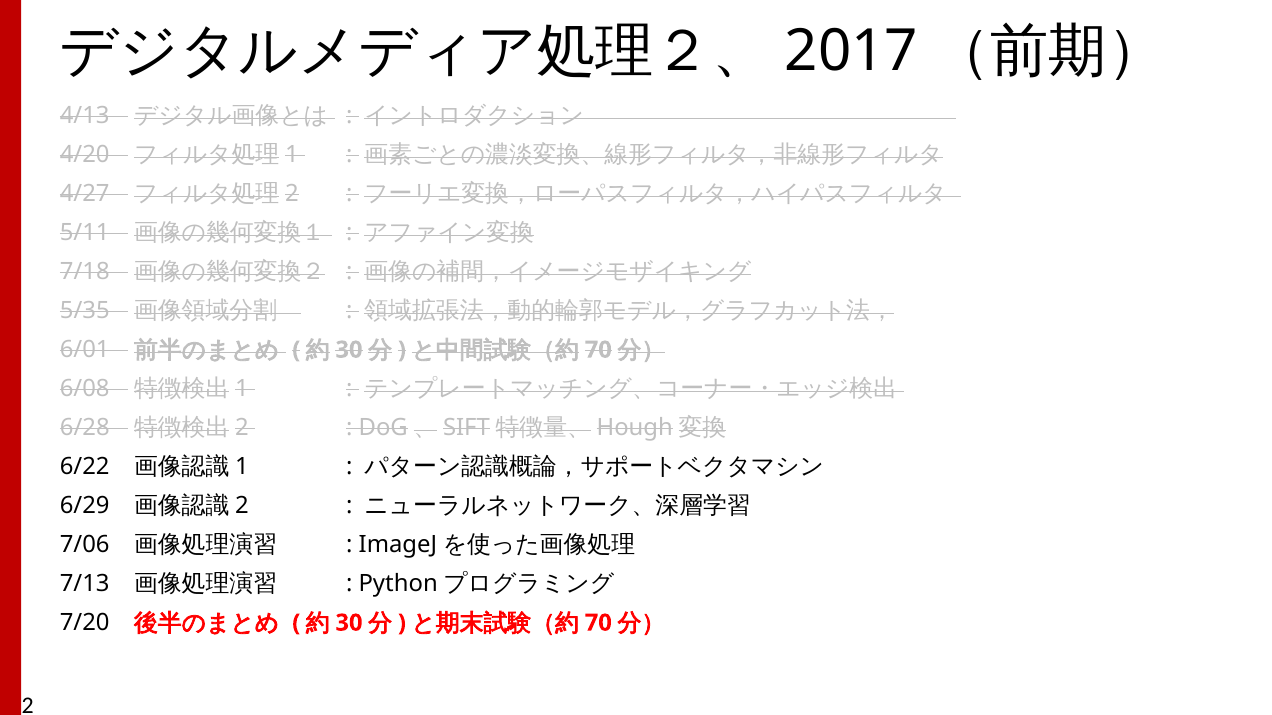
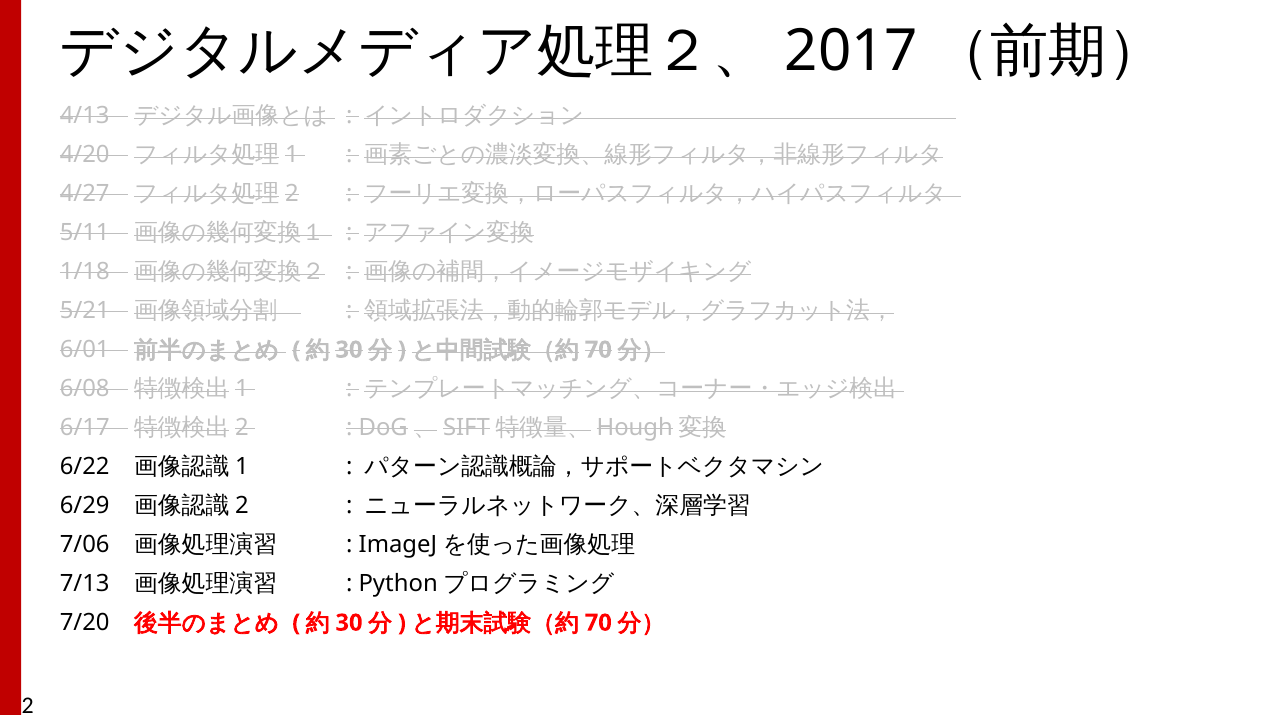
7/18: 7/18 -> 1/18 (85, 272)
5/35: 5/35 -> 5/21 (85, 311)
6/28: 6/28 -> 6/17 (85, 428)
